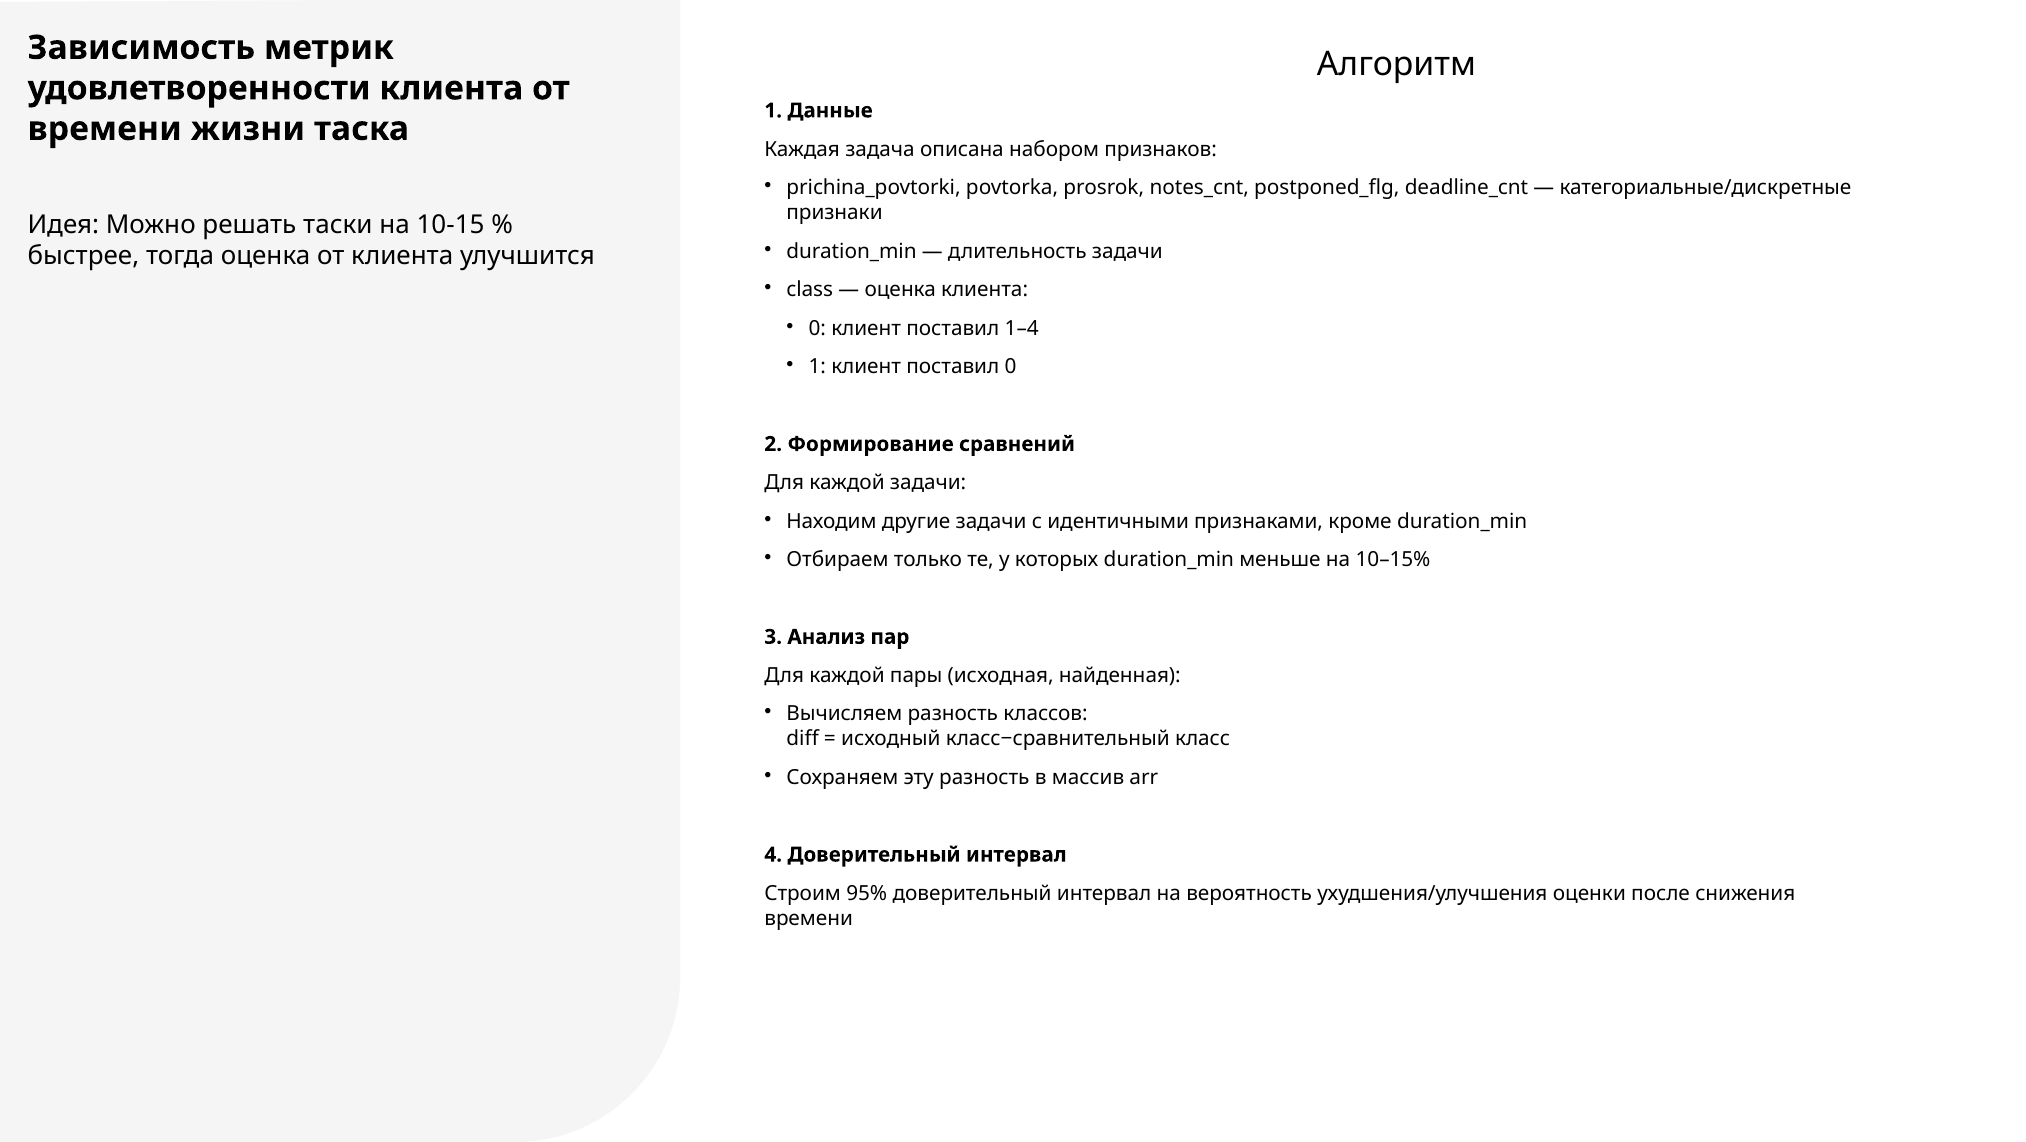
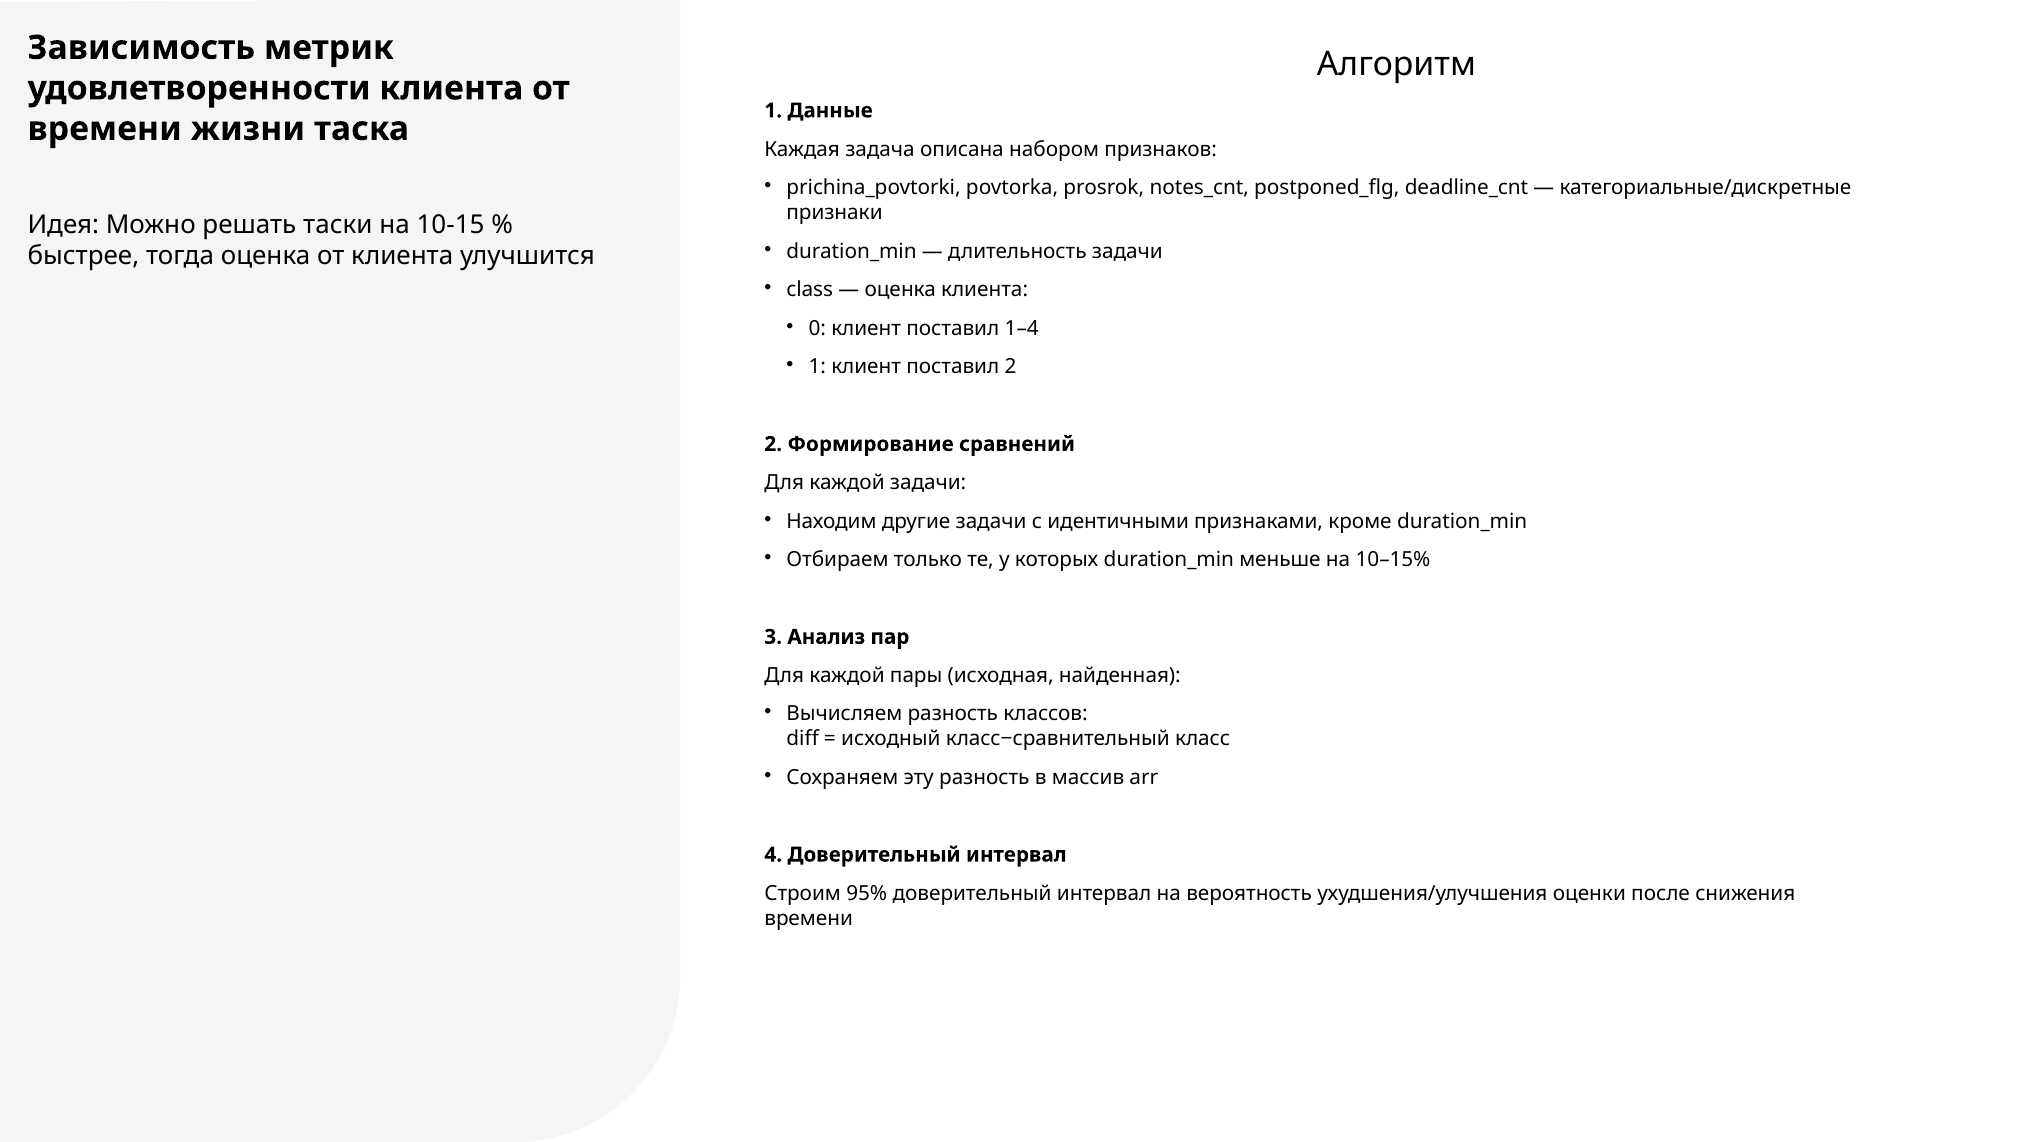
поставил 0: 0 -> 2 (1011, 367)
